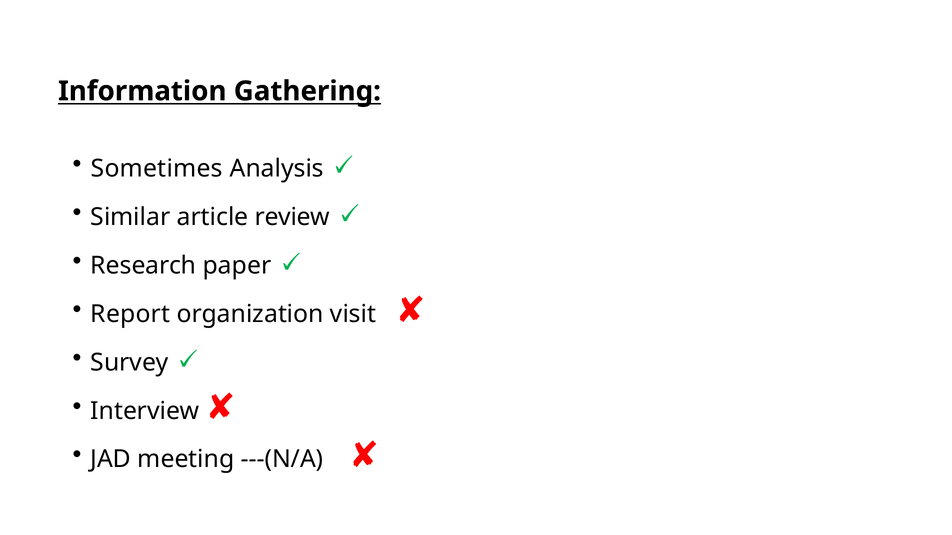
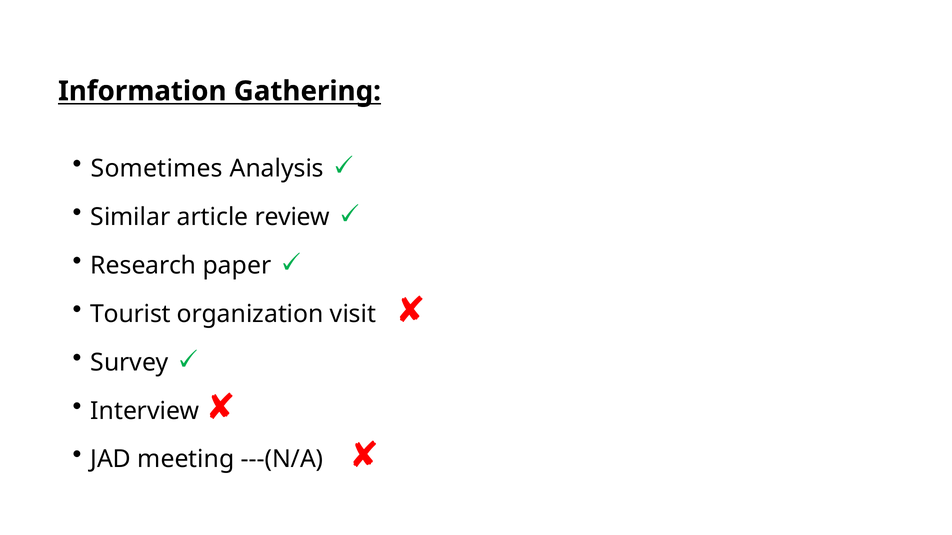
Report: Report -> Tourist (131, 314)
